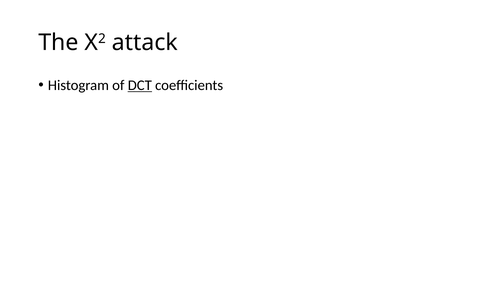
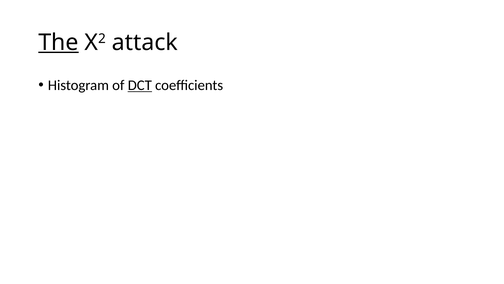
The underline: none -> present (58, 42)
